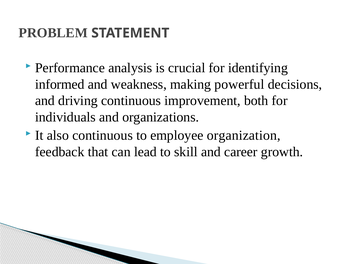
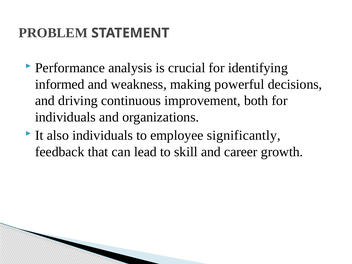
also continuous: continuous -> individuals (103, 135)
organization: organization -> significantly (244, 135)
